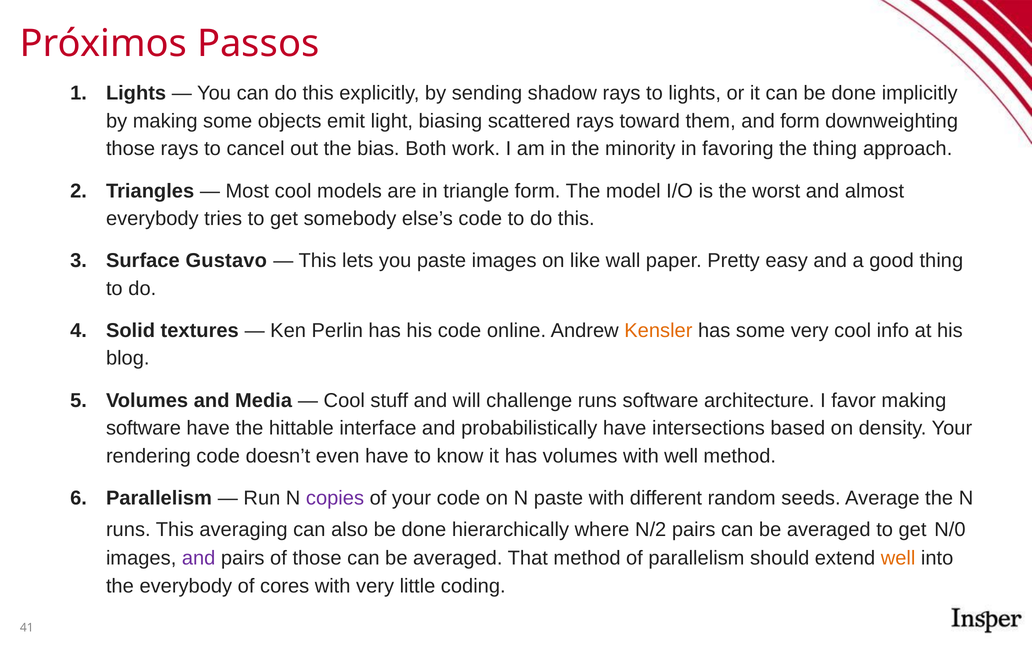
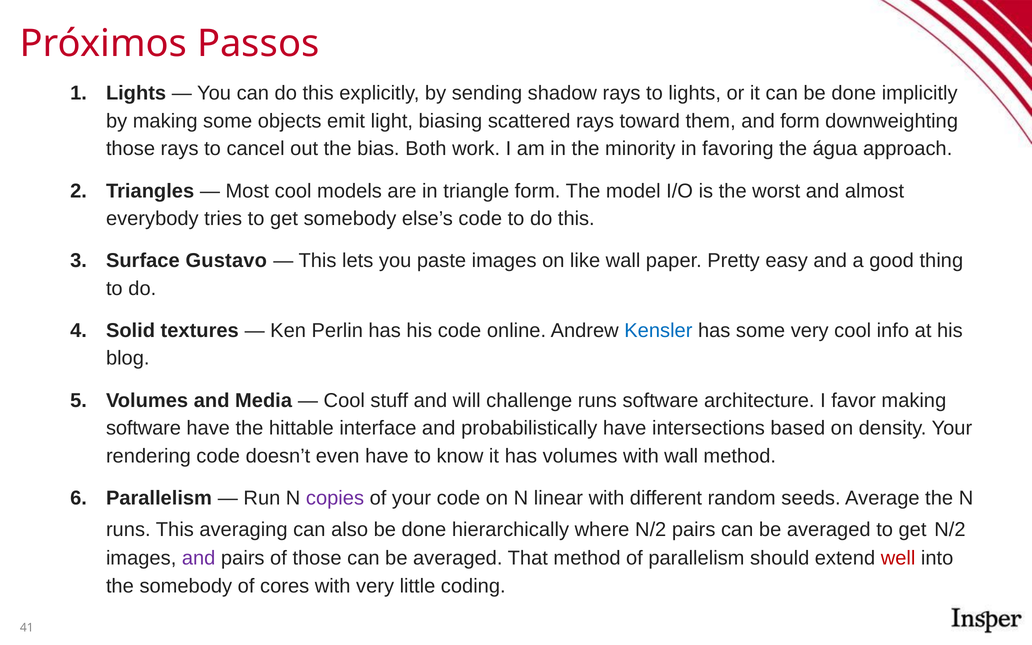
the thing: thing -> água (835, 149)
Kensler colour: orange -> blue (658, 331)
with well: well -> wall (681, 456)
N paste: paste -> linear (558, 498)
get N/0: N/0 -> N/2 (950, 530)
well colour: orange -> red (898, 558)
the everybody: everybody -> somebody (186, 586)
